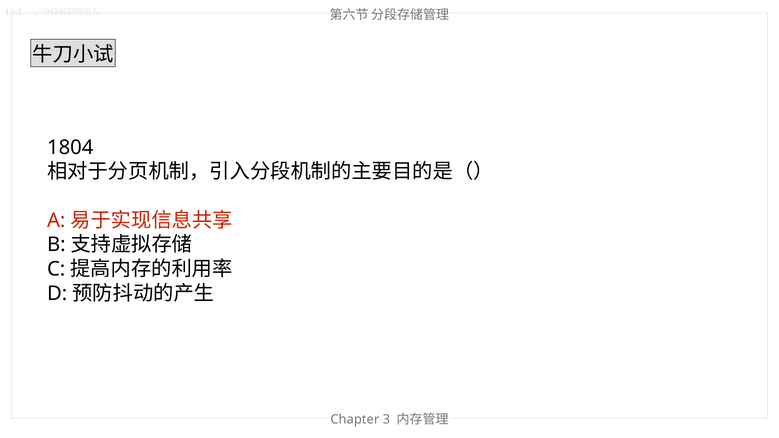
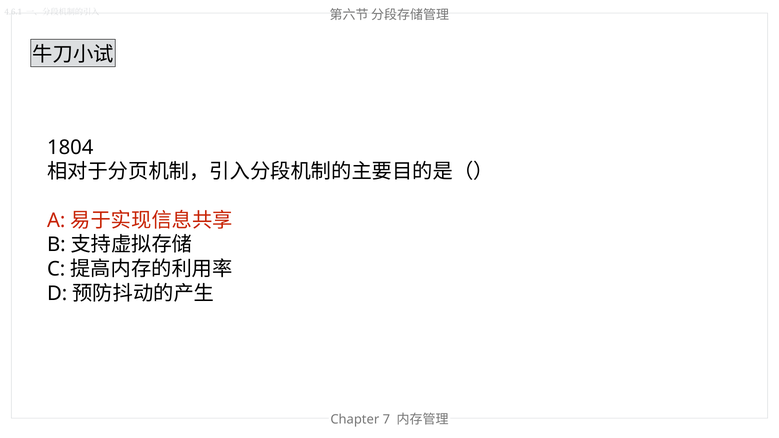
3: 3 -> 7 (386, 419)
